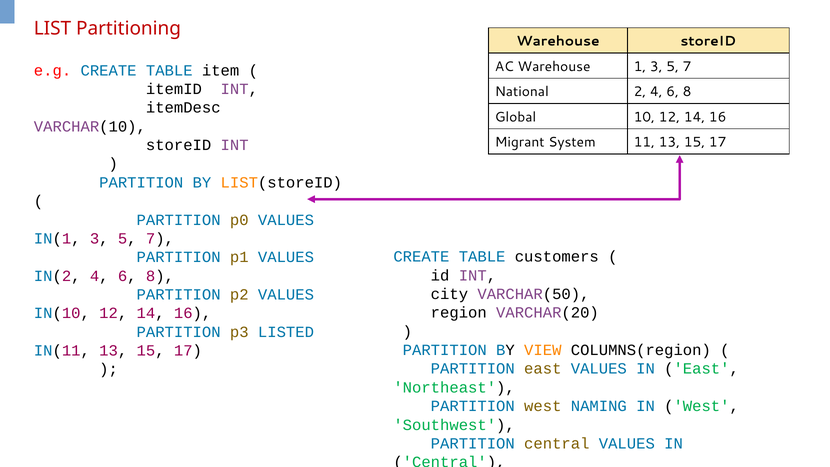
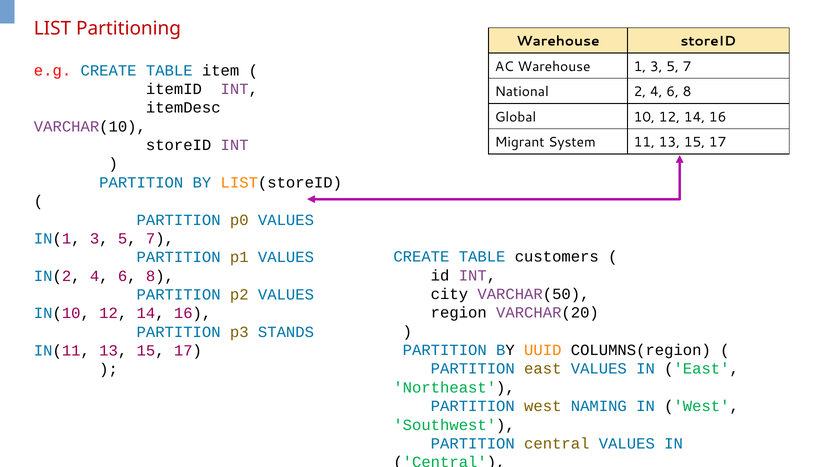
LISTED: LISTED -> STANDS (286, 332)
VIEW: VIEW -> UUID (543, 350)
